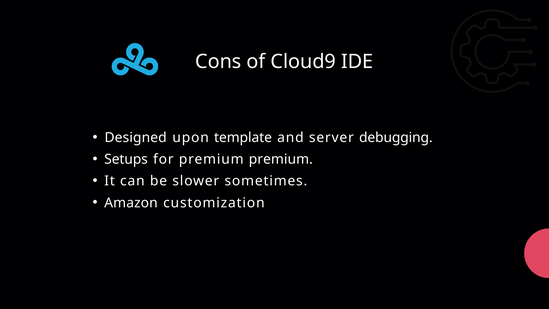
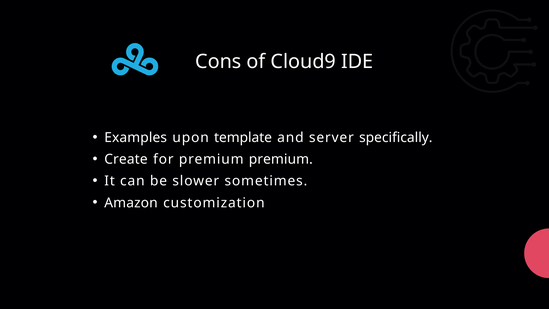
Designed: Designed -> Examples (136, 137)
debugging: debugging -> specifically (396, 137)
Setups: Setups -> Create (126, 159)
